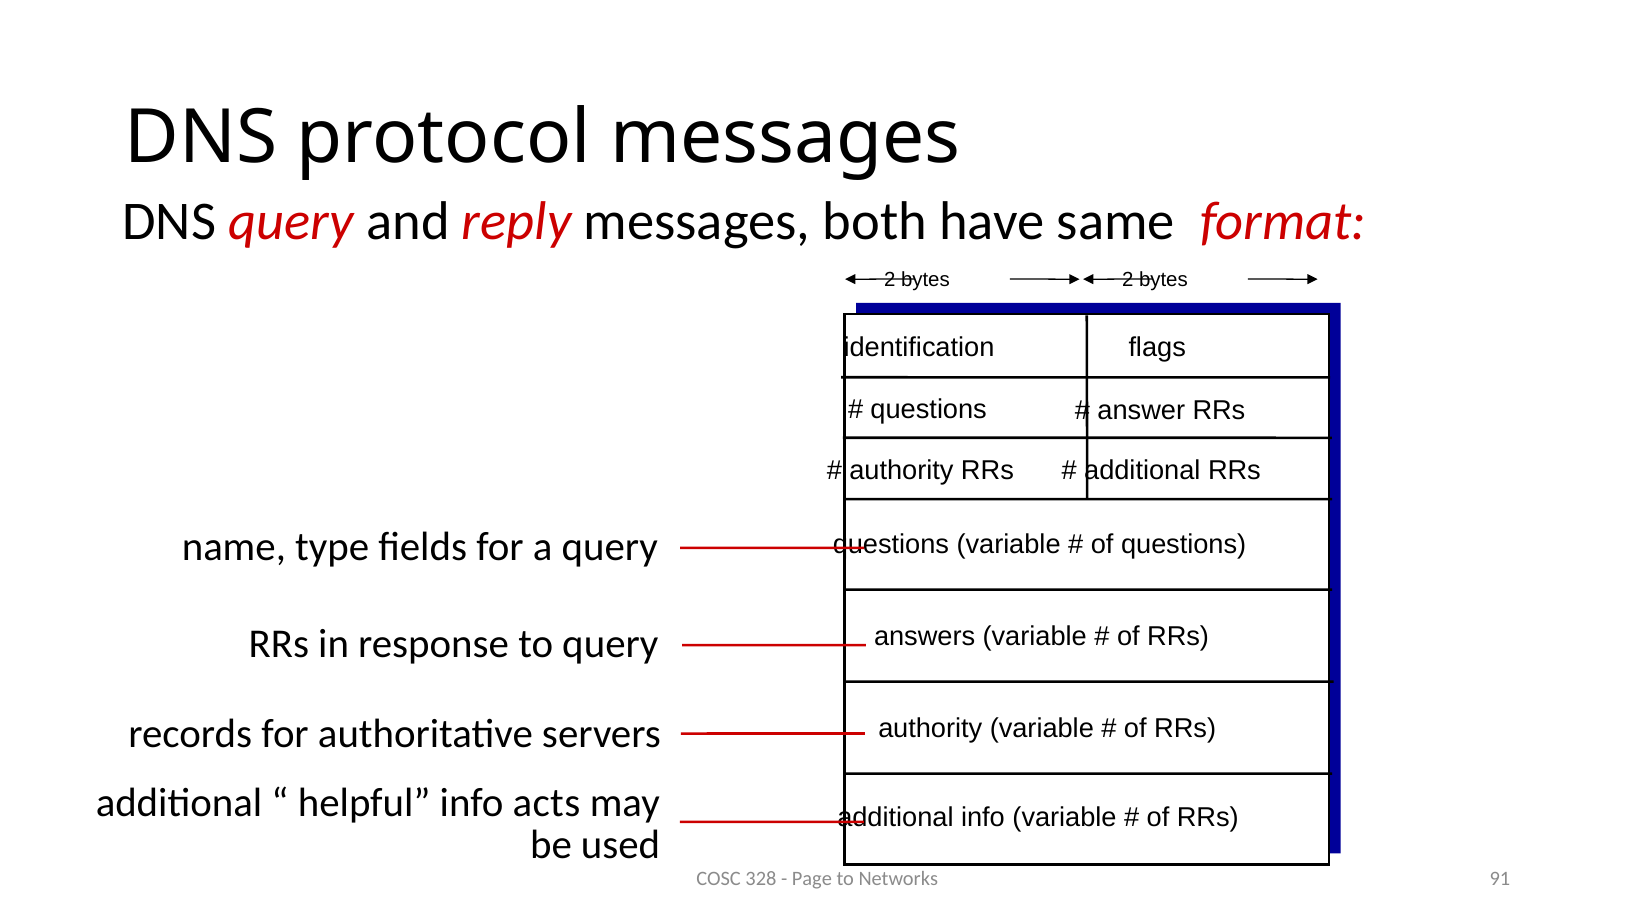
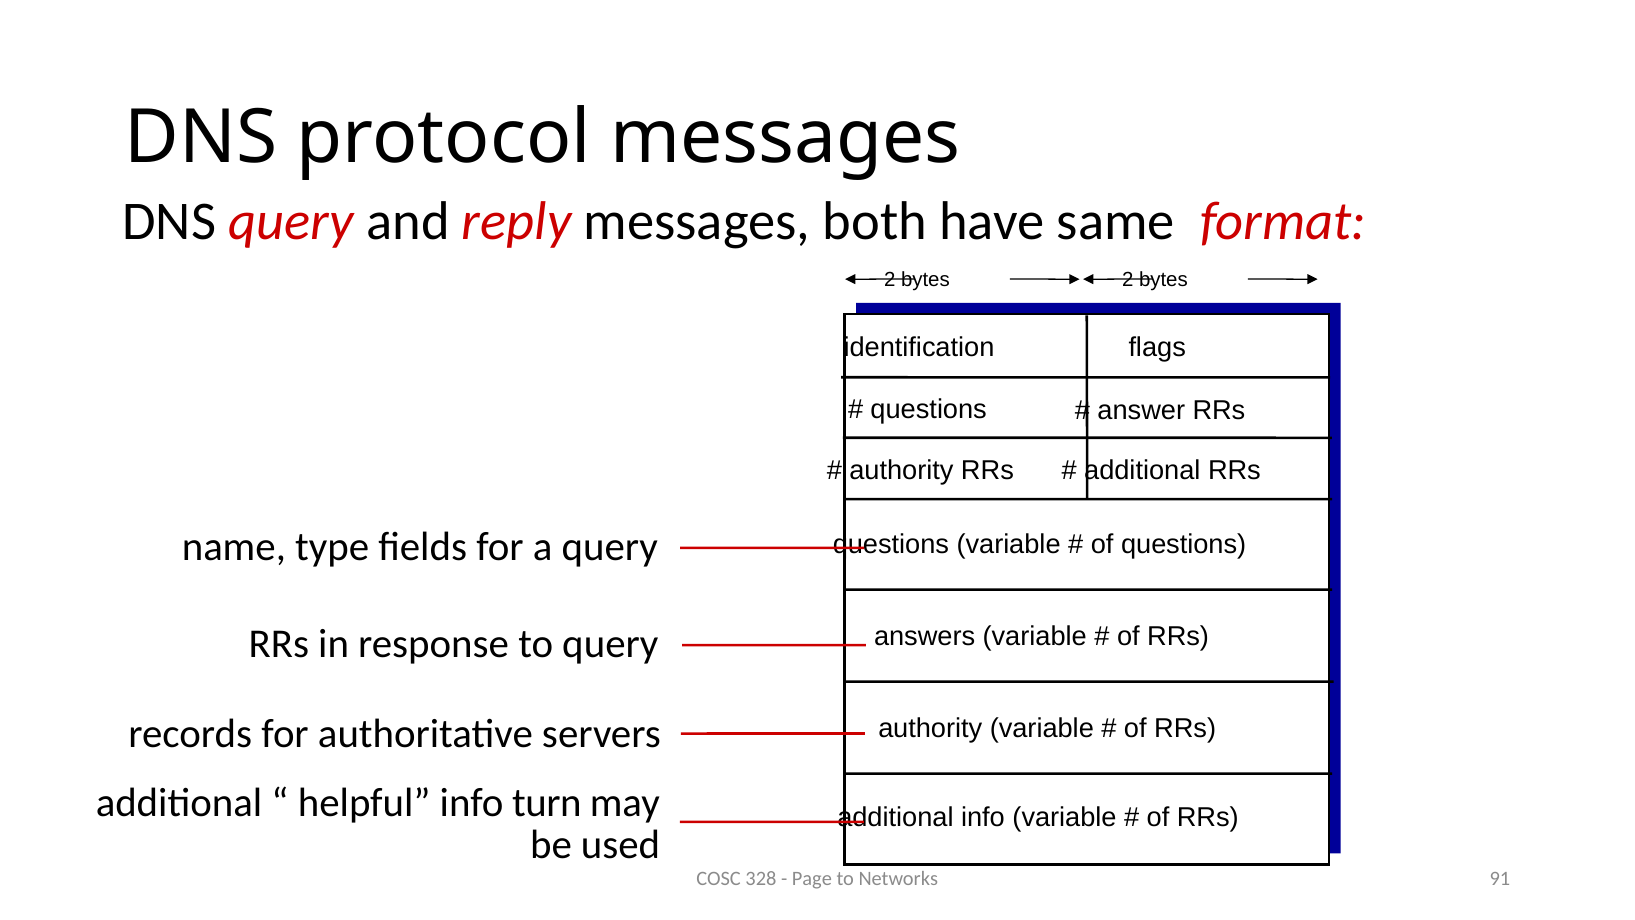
acts: acts -> turn (547, 803)
